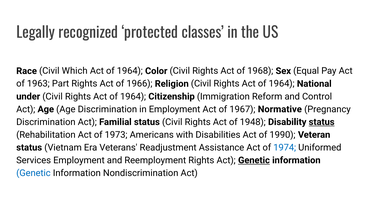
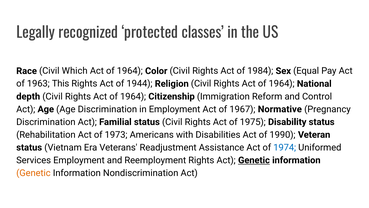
1968: 1968 -> 1984 (260, 71)
Part: Part -> This (61, 84)
1966: 1966 -> 1944 (139, 84)
under: under -> depth (28, 96)
1948: 1948 -> 1975 (253, 122)
status underline: present -> none (322, 122)
Genetic colour: blue -> orange (33, 173)
